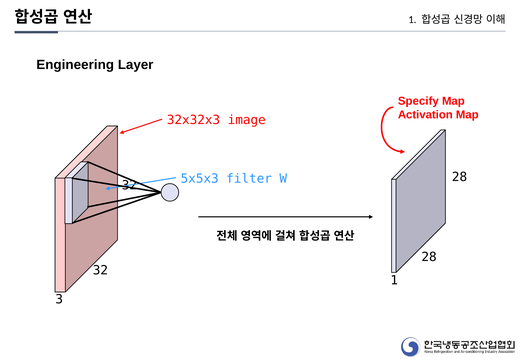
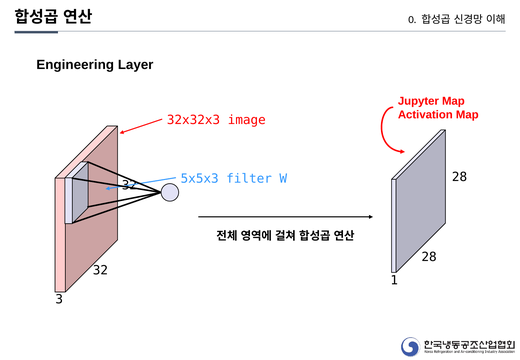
1: 1 -> 0 (412, 20)
Specify: Specify -> Jupyter (418, 101)
